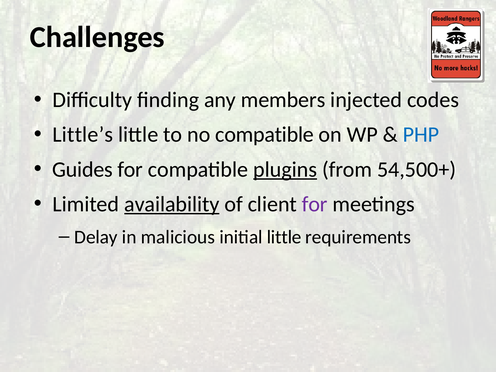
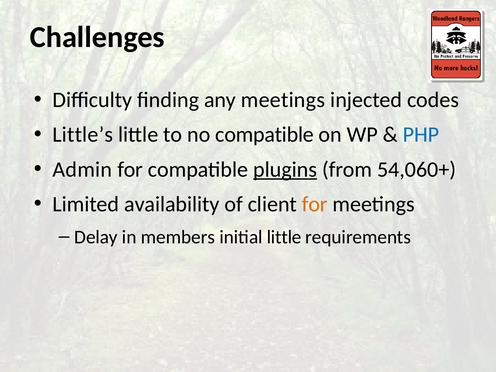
any members: members -> meetings (283, 100)
Guides: Guides -> Admin (82, 169)
54,500+: 54,500+ -> 54,060+ (417, 169)
availability underline: present -> none (172, 204)
for colour: purple -> orange (315, 204)
malicious: malicious -> members (178, 237)
